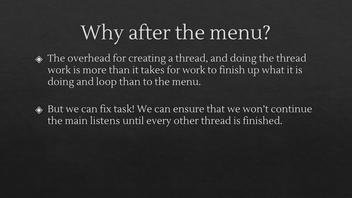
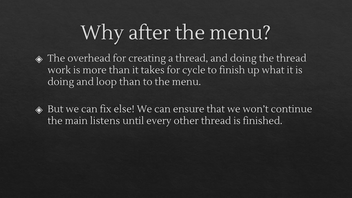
for work: work -> cycle (194, 70)
task: task -> else (124, 109)
